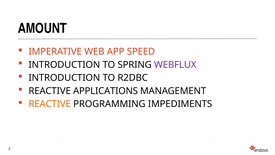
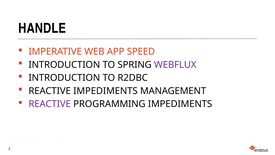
AMOUNT: AMOUNT -> HANDLE (42, 28)
REACTIVE APPLICATIONS: APPLICATIONS -> IMPEDIMENTS (105, 91)
REACTIVE colour: orange -> purple (50, 104)
